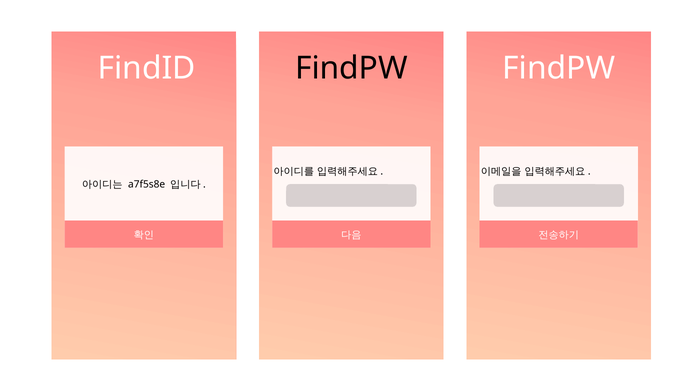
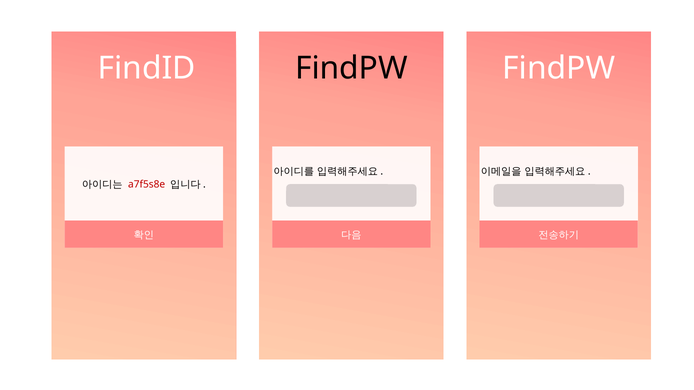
a7f5s8e colour: black -> red (147, 184)
